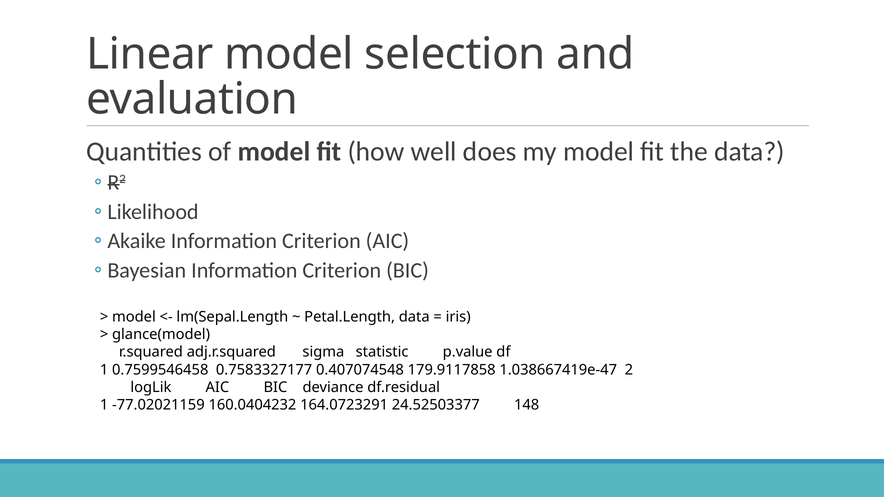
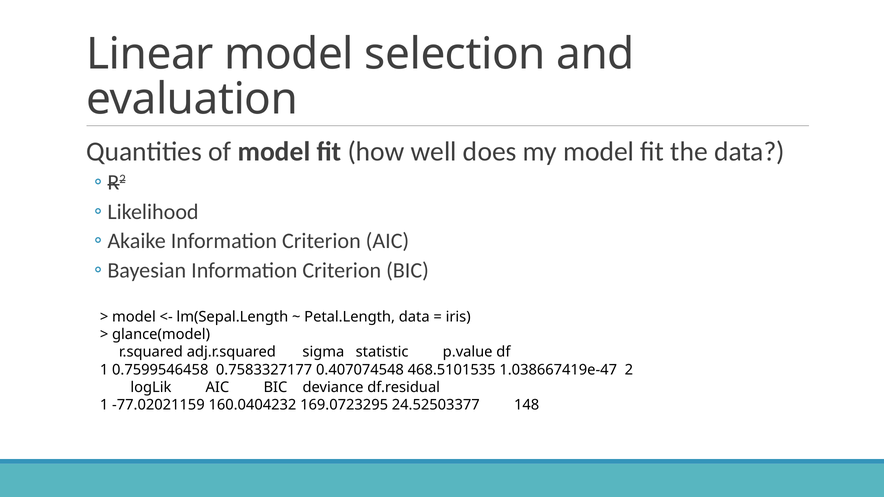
179.9117858: 179.9117858 -> 468.5101535 (452, 370)
164.0723291: 164.0723291 -> 169.0723295 (344, 405)
